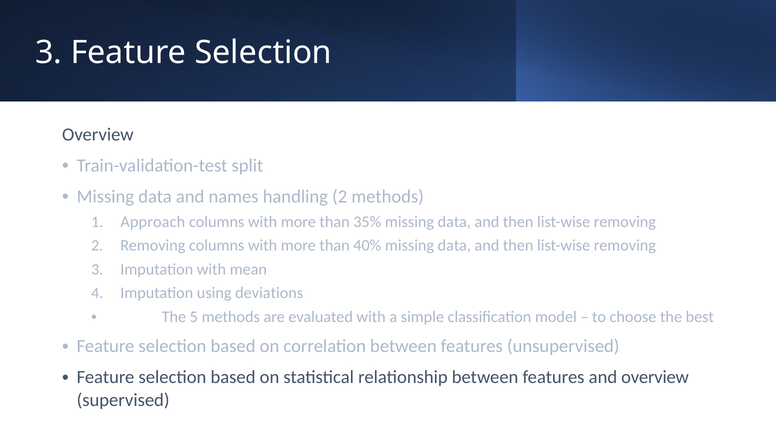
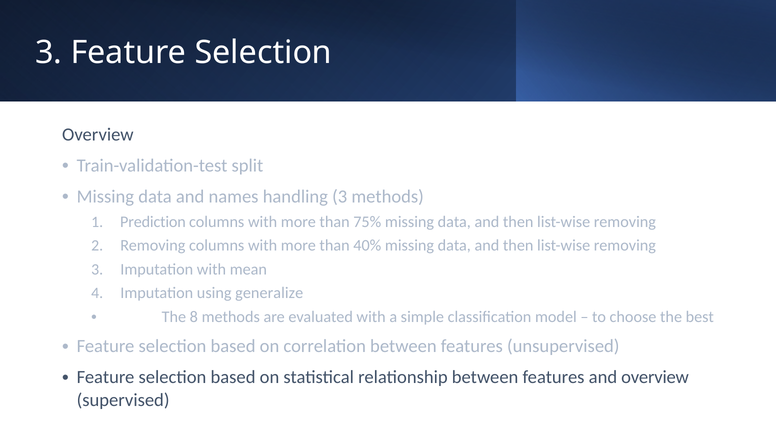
handling 2: 2 -> 3 (340, 197)
Approach: Approach -> Prediction (153, 222)
35%: 35% -> 75% (367, 222)
deviations: deviations -> generalize (269, 293)
5: 5 -> 8 (194, 317)
